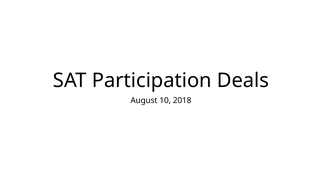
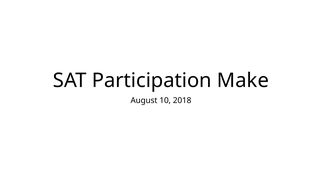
Deals: Deals -> Make (243, 80)
